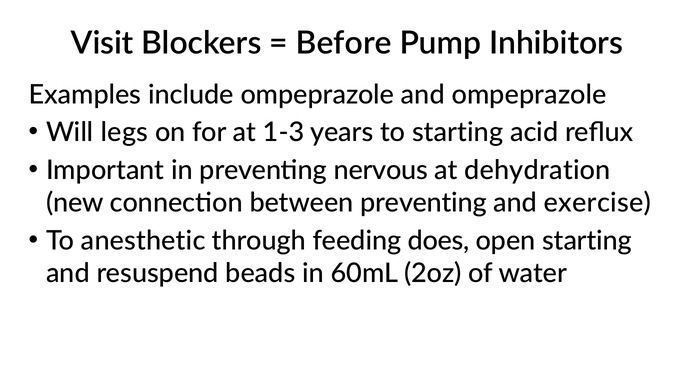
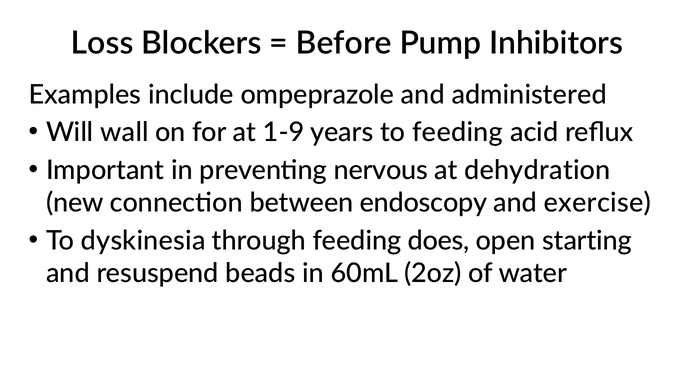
Visit: Visit -> Loss (102, 43)
and ompeprazole: ompeprazole -> administered (529, 95)
legs: legs -> wall (124, 133)
1-3: 1-3 -> 1-9 (284, 133)
to starting: starting -> feeding (458, 133)
between preventing: preventing -> endoscopy (424, 203)
anesthetic: anesthetic -> dyskinesia (143, 241)
